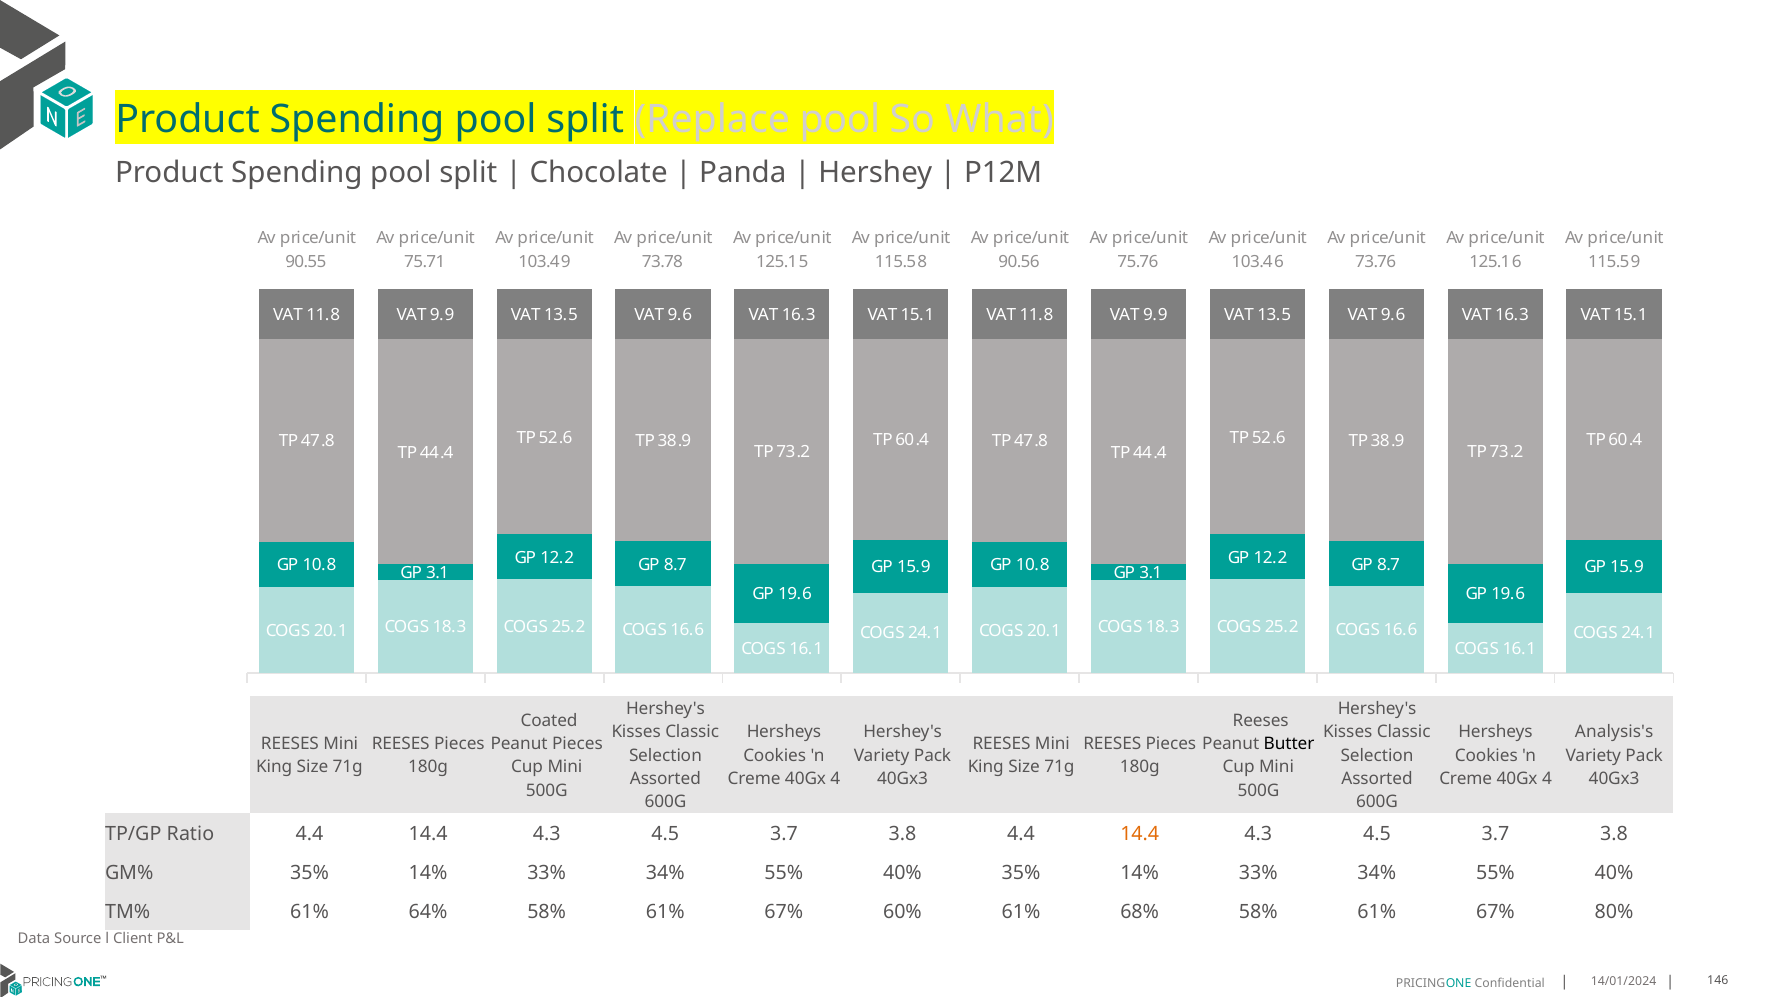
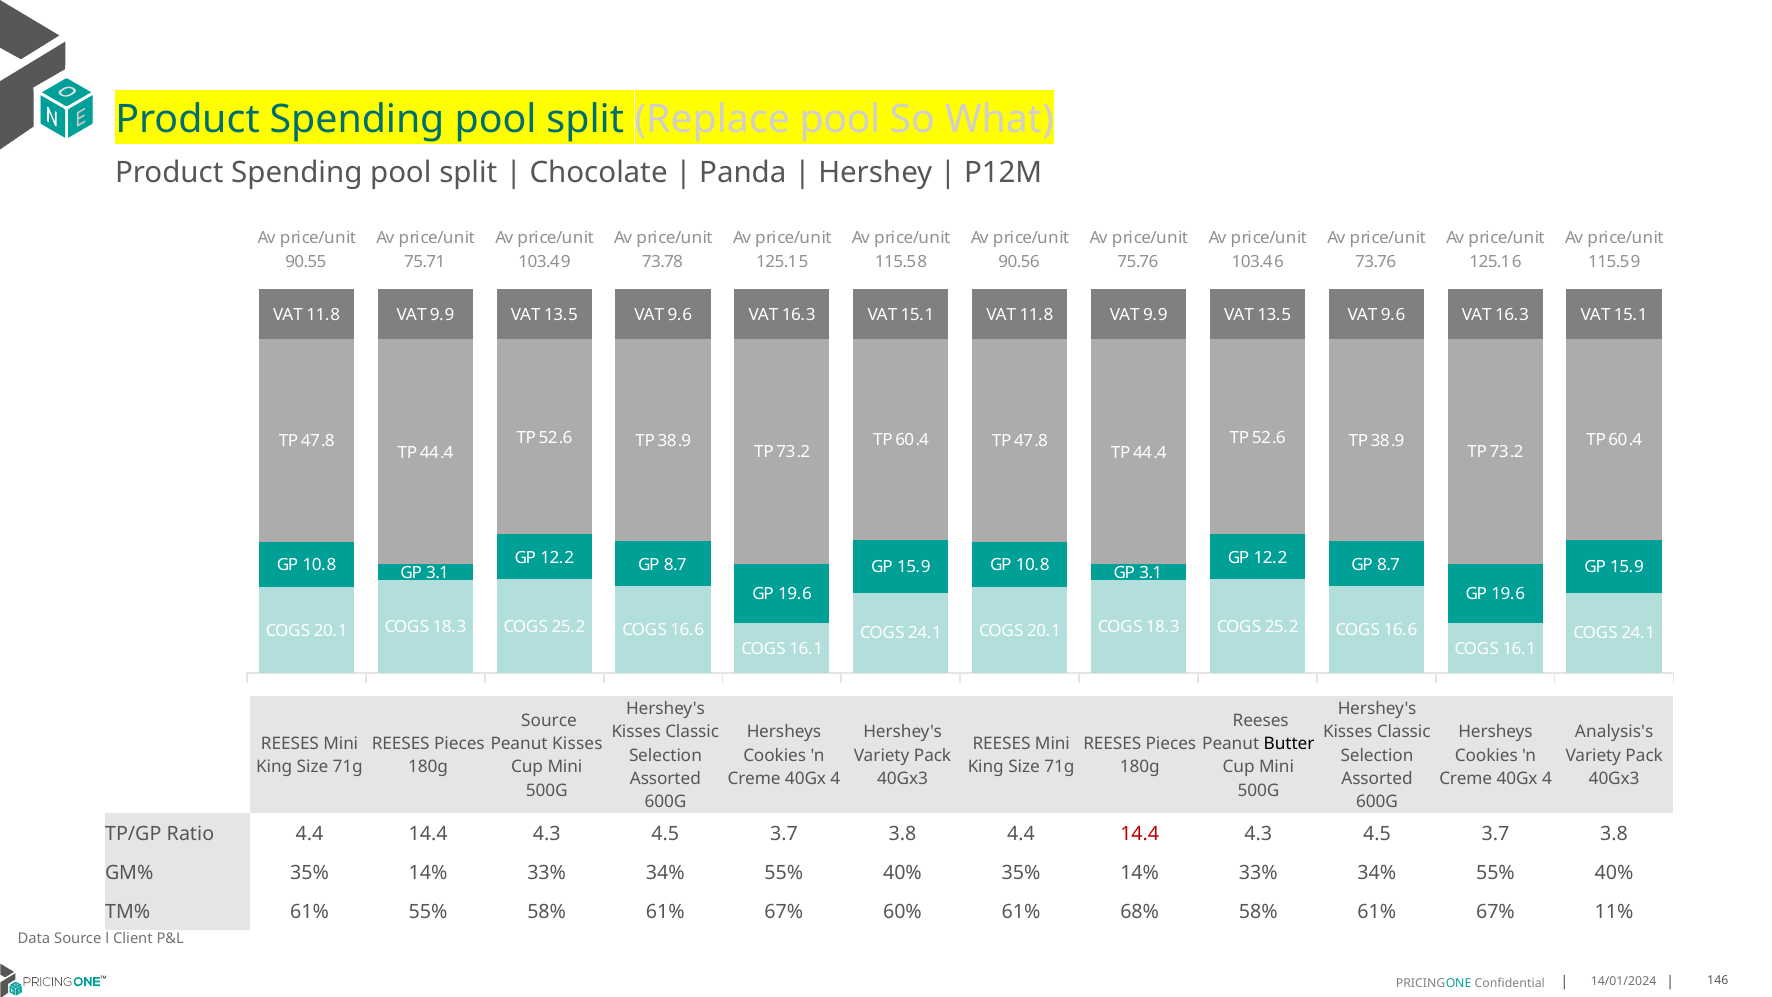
Coated: Coated -> Source (549, 720)
Peanut Pieces: Pieces -> Kisses (577, 744)
14.4 colour: orange -> red (1140, 834)
61% 64%: 64% -> 55% (428, 912)
80%: 80% -> 11% (1614, 912)
